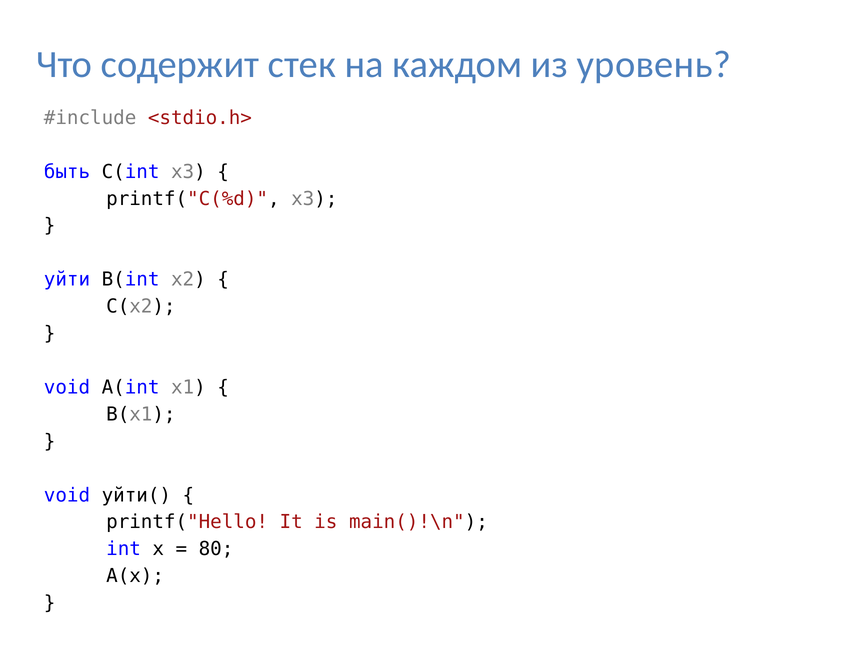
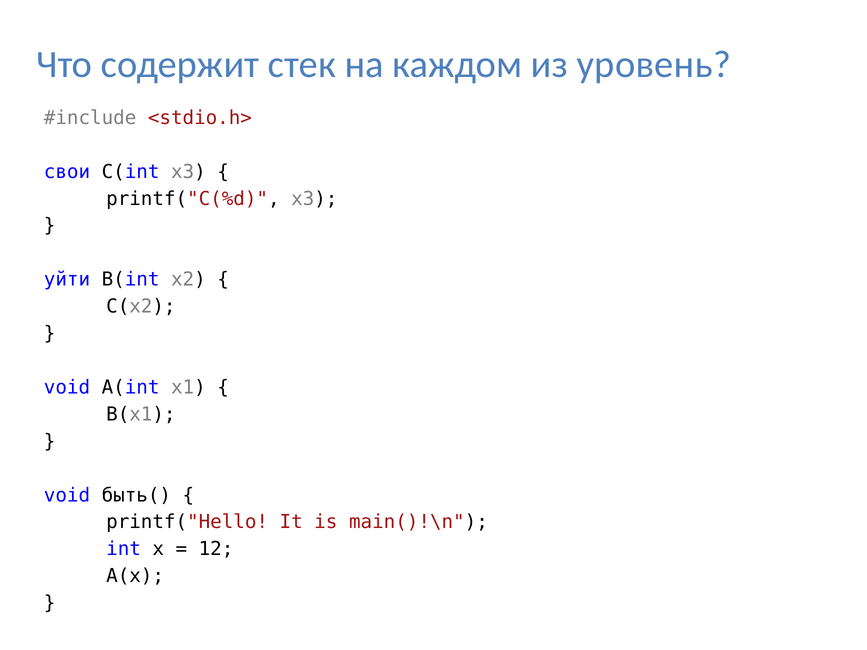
быть: быть -> свои (67, 172)
уйти(: уйти( -> быть( (136, 495)
80: 80 -> 12 (216, 549)
